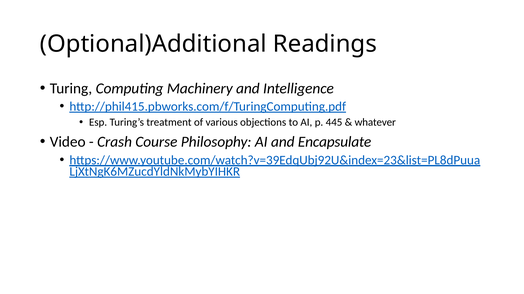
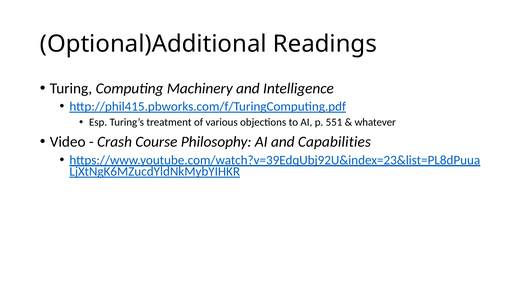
445: 445 -> 551 (334, 123)
Encapsulate: Encapsulate -> Capabilities (334, 142)
